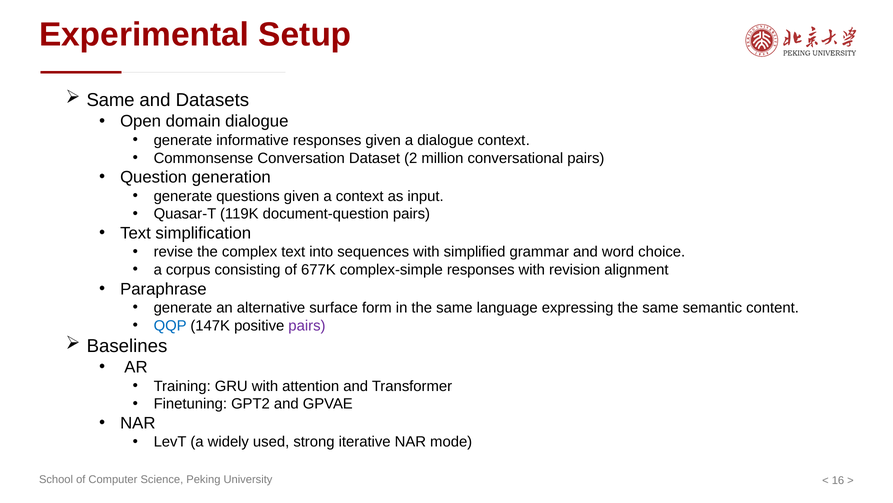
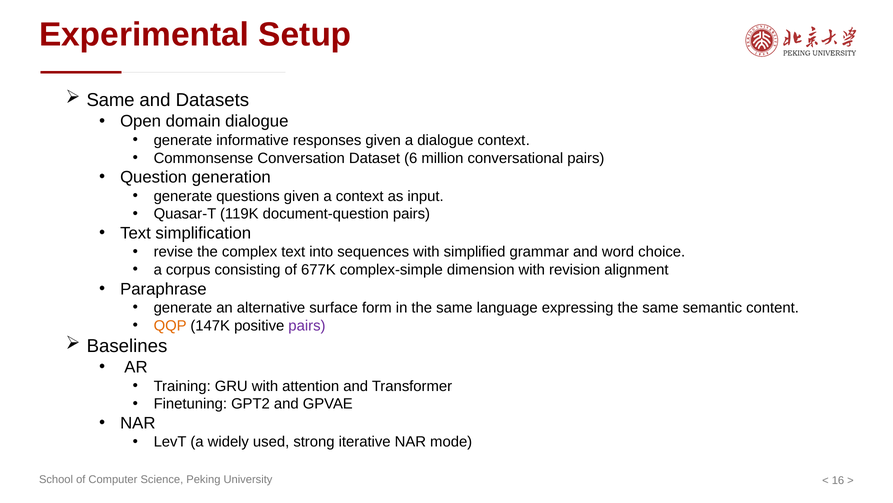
2: 2 -> 6 (411, 158)
complex-simple responses: responses -> dimension (481, 270)
QQP colour: blue -> orange (170, 325)
